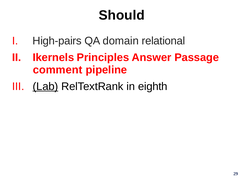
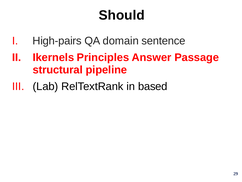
relational: relational -> sentence (163, 41)
comment: comment -> structural (58, 70)
Lab underline: present -> none (45, 86)
eighth: eighth -> based (153, 86)
